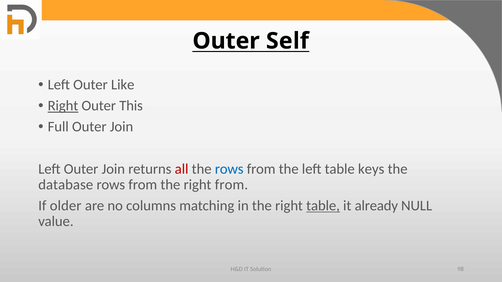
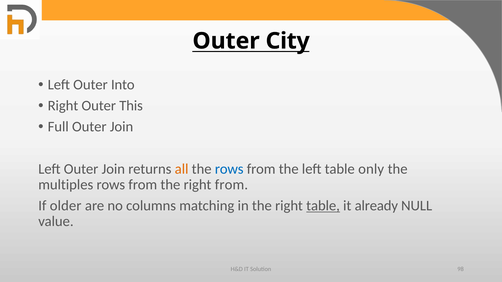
Self: Self -> City (288, 41)
Like: Like -> Into (123, 85)
Right underline: present -> none (63, 106)
all colour: red -> orange (182, 169)
keys: keys -> only (371, 169)
database: database -> multiples (66, 185)
